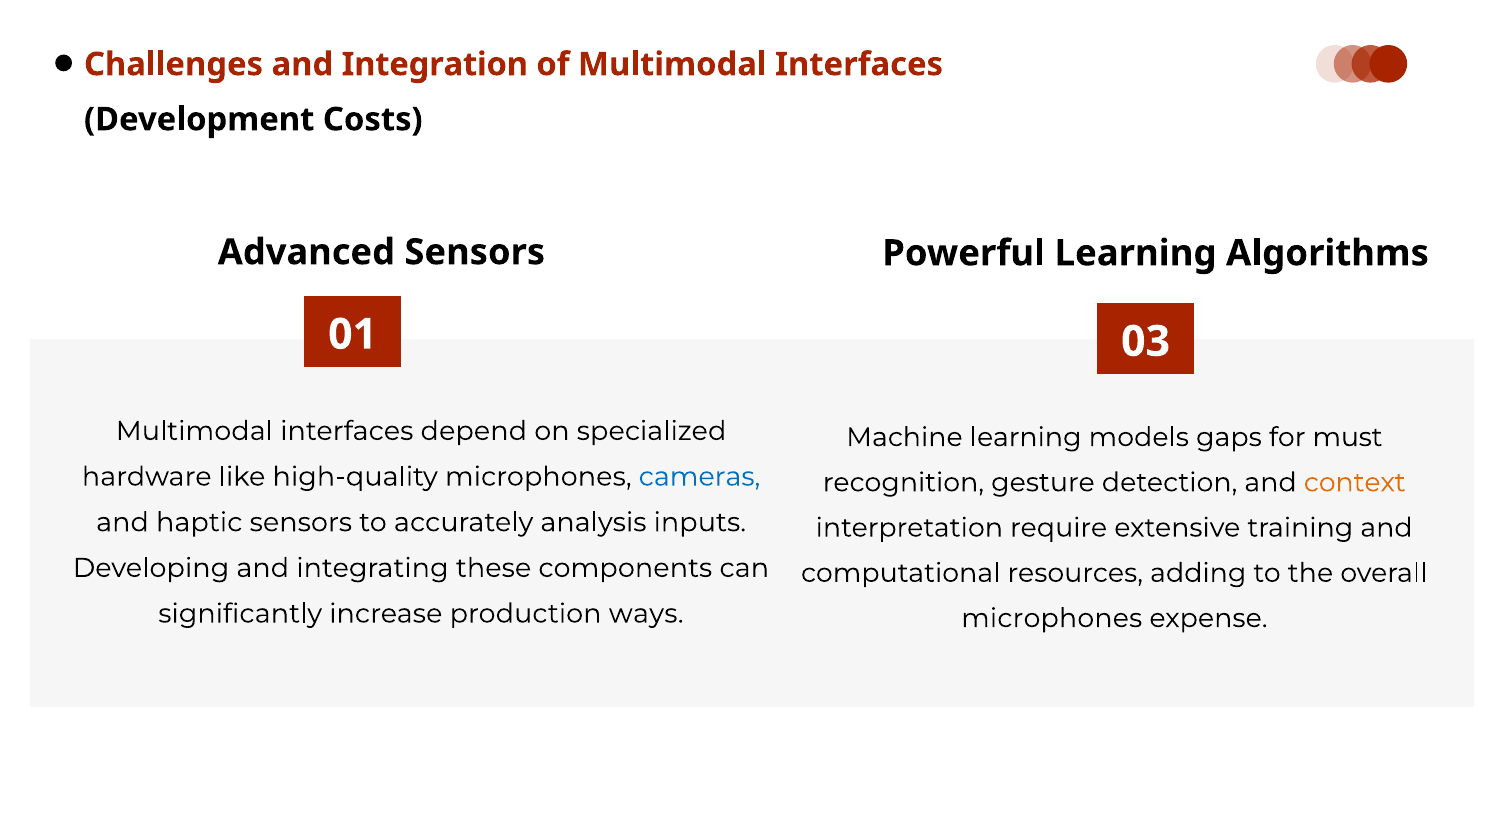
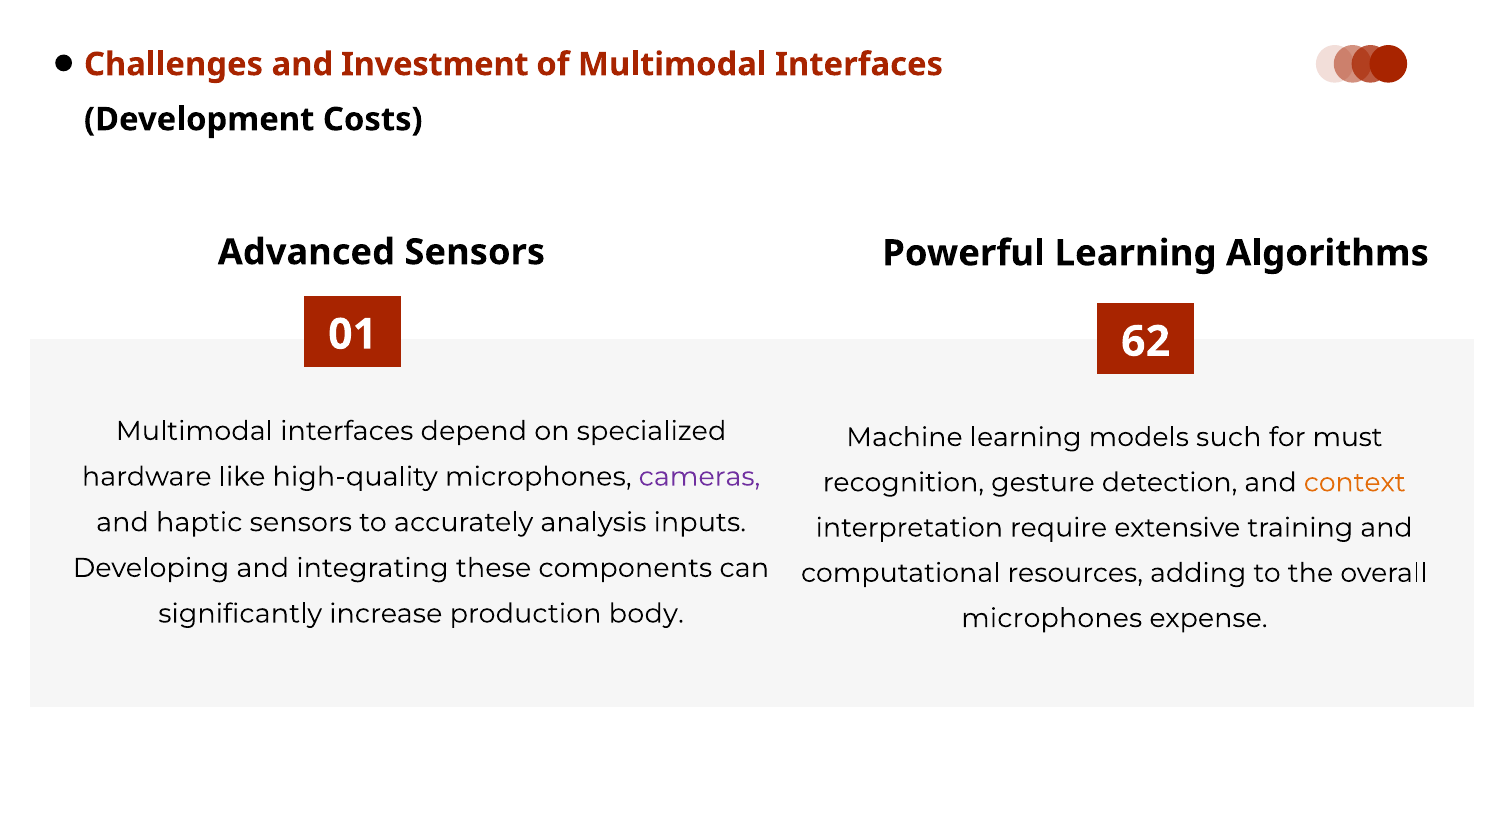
Integration: Integration -> Investment (435, 64)
03: 03 -> 62 (1146, 342)
gaps: gaps -> such (1229, 437)
cameras colour: blue -> purple (699, 477)
ways: ways -> body (646, 614)
